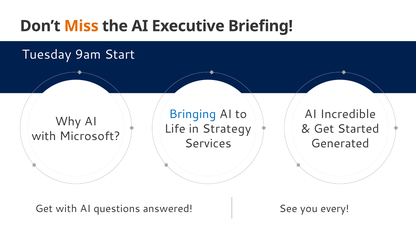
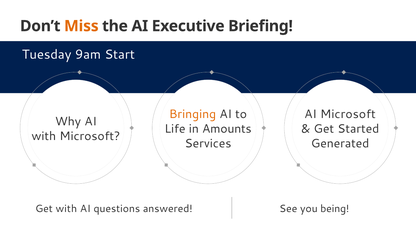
Bringing colour: blue -> orange (193, 114)
AI Incredible: Incredible -> Microsoft (348, 114)
Strategy: Strategy -> Amounts (227, 129)
every: every -> being (335, 209)
